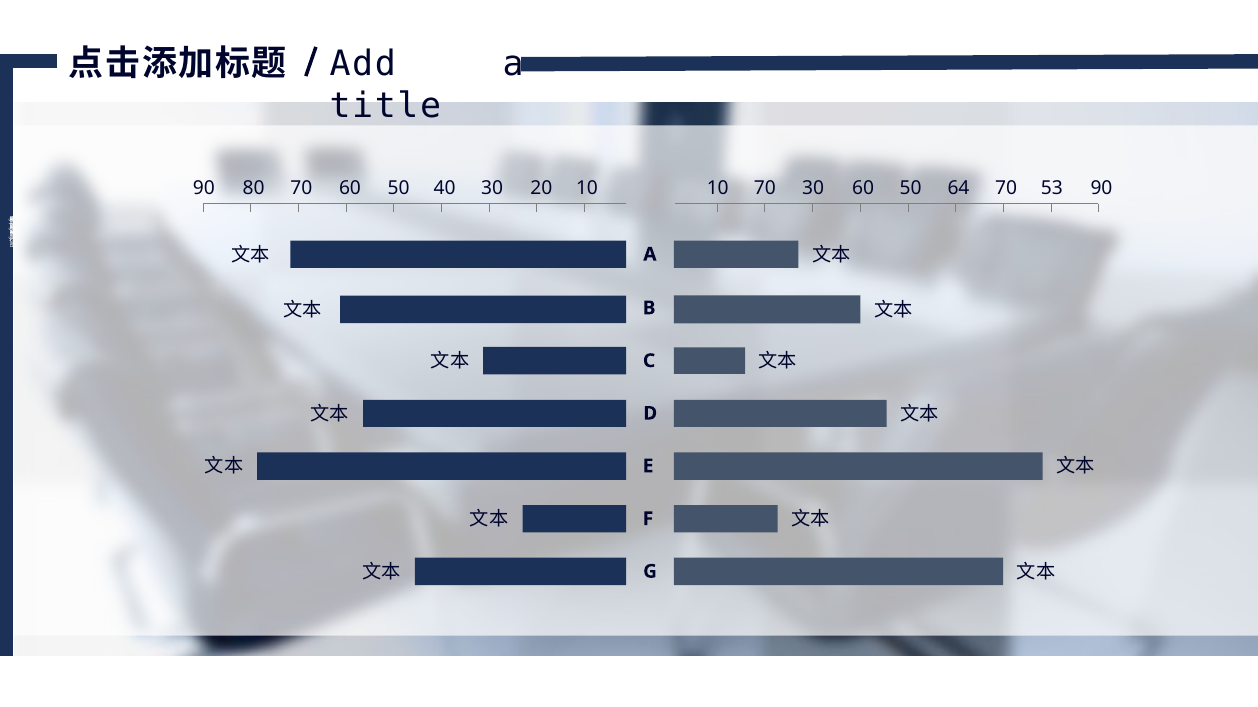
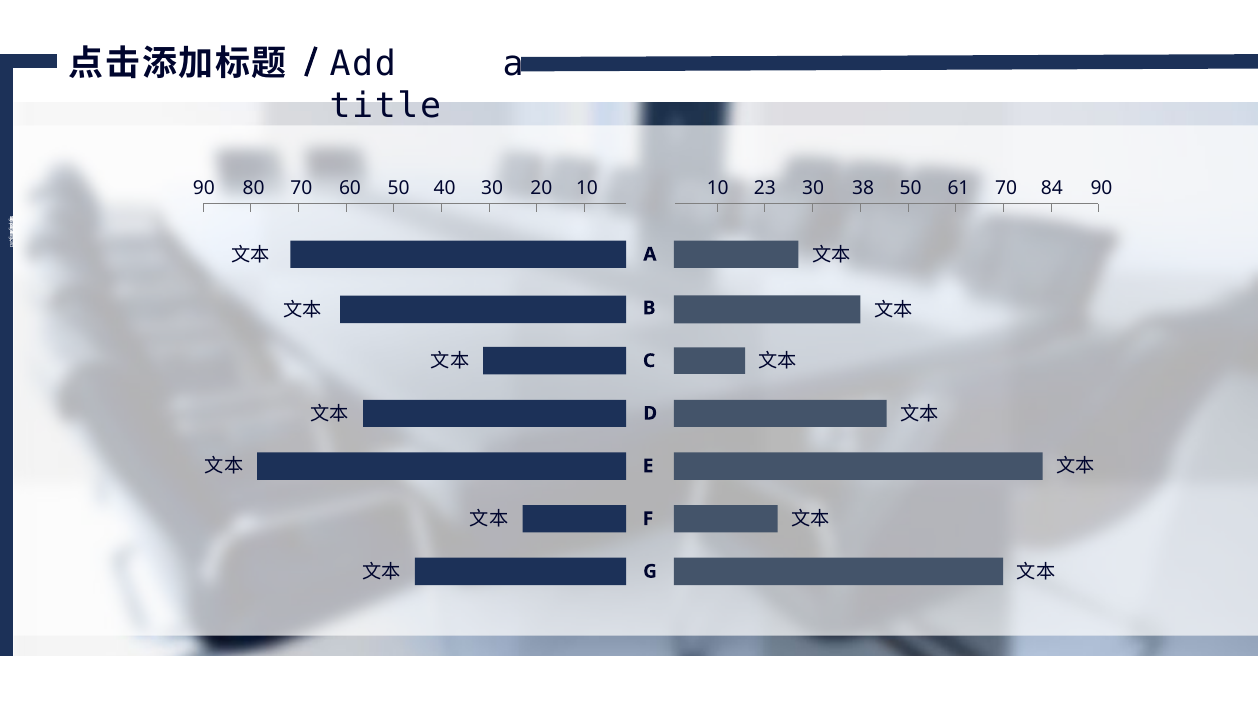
10 70: 70 -> 23 (765, 189)
30 60: 60 -> 38 (863, 189)
64: 64 -> 61 (958, 189)
53: 53 -> 84 (1052, 189)
